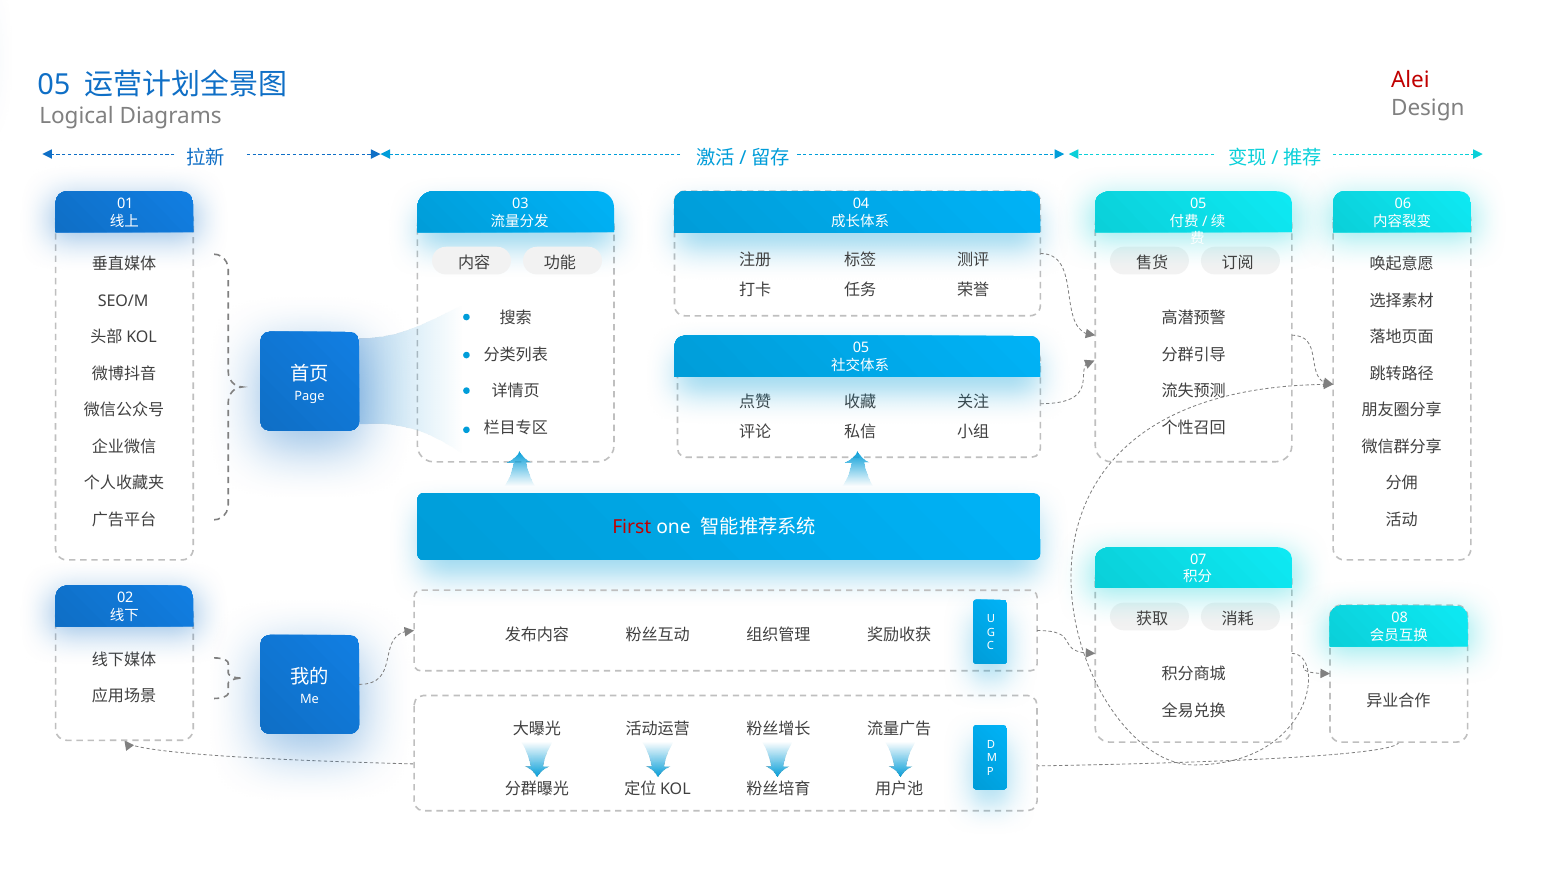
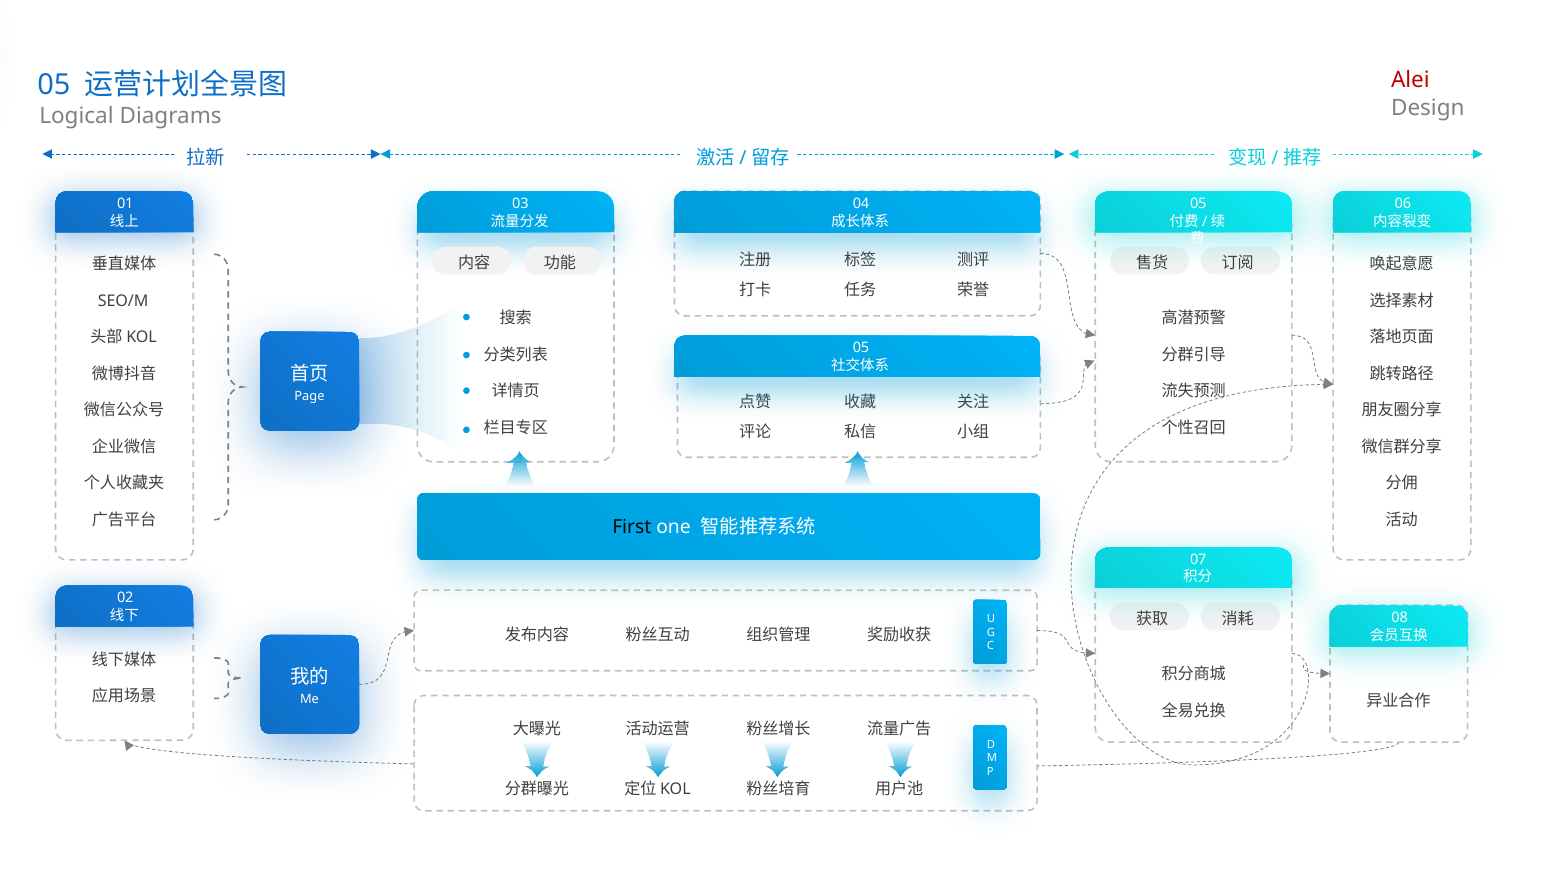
First colour: red -> black (632, 526)
